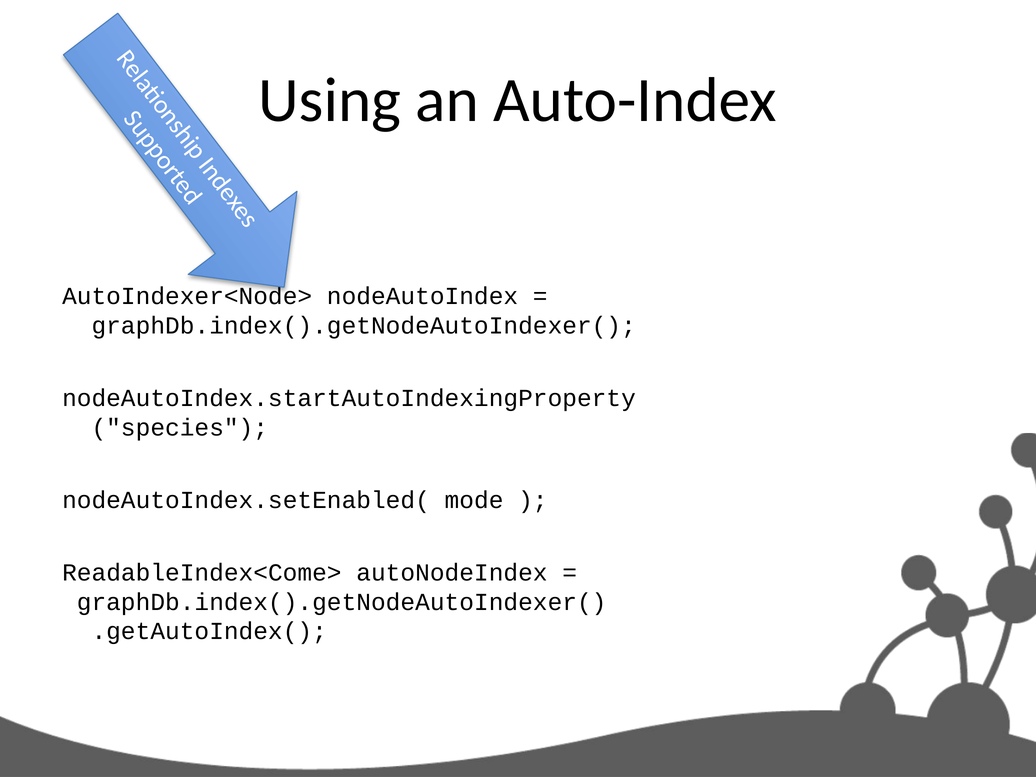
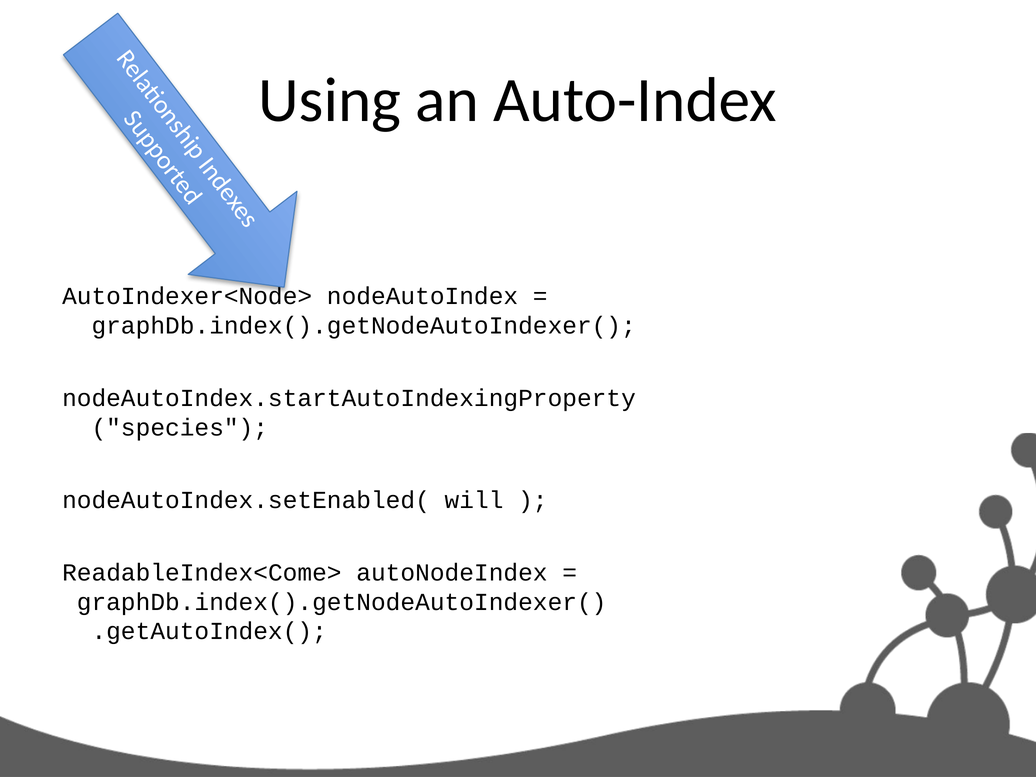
mode: mode -> will (474, 500)
